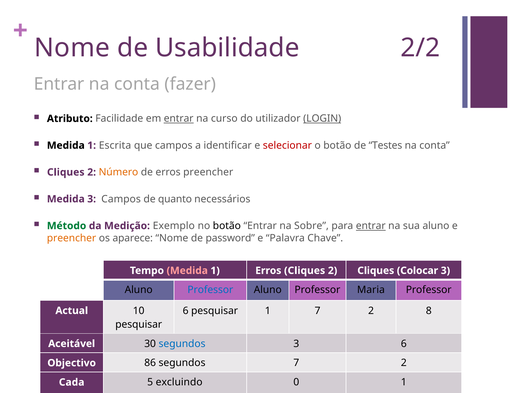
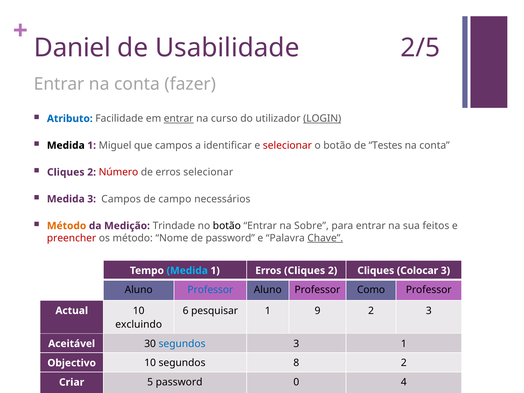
Nome: Nome -> Daniel (72, 48)
2/2: 2/2 -> 2/5 (420, 48)
Atributo colour: black -> blue (70, 119)
Escrita: Escrita -> Miguel (115, 145)
Número colour: orange -> red (118, 172)
erros preencher: preencher -> selecionar (208, 172)
quanto: quanto -> campo (175, 199)
Método colour: green -> orange (67, 226)
Exemplo: Exemplo -> Trindade (174, 226)
entrar underline: present -> none (371, 226)
sua aluno: aluno -> feitos (436, 226)
preencher colour: orange -> red (72, 238)
os aparece: aparece -> método (133, 238)
Chave underline: none -> present (325, 238)
Medida colour: pink -> light blue (187, 271)
Maria: Maria -> Como (371, 290)
1 7: 7 -> 9 (318, 311)
2 8: 8 -> 3 (429, 311)
pesquisar: pesquisar -> excluindo (139, 325)
3 6: 6 -> 1 (404, 344)
Objectivo 86: 86 -> 10 (150, 363)
segundos 7: 7 -> 8 (296, 363)
Cada: Cada -> Criar (72, 382)
5 excluindo: excluindo -> password (179, 382)
0 1: 1 -> 4 (404, 382)
